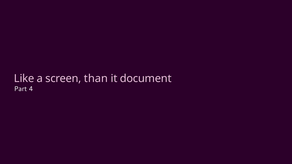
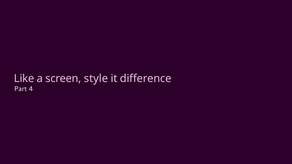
than: than -> style (96, 79)
document: document -> difference (146, 79)
